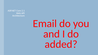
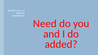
Email: Email -> Need (45, 24)
